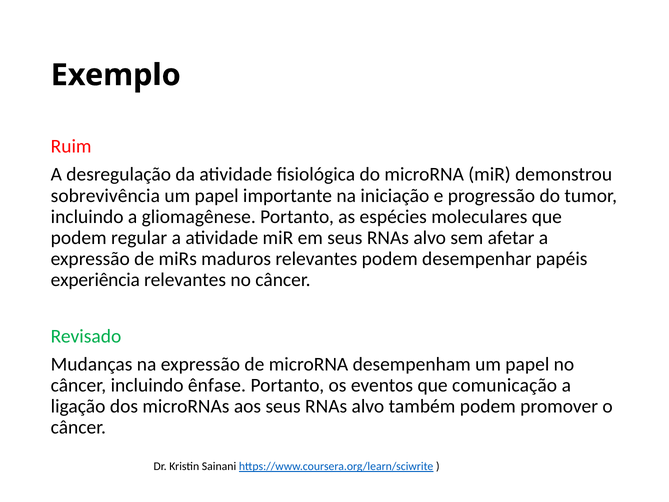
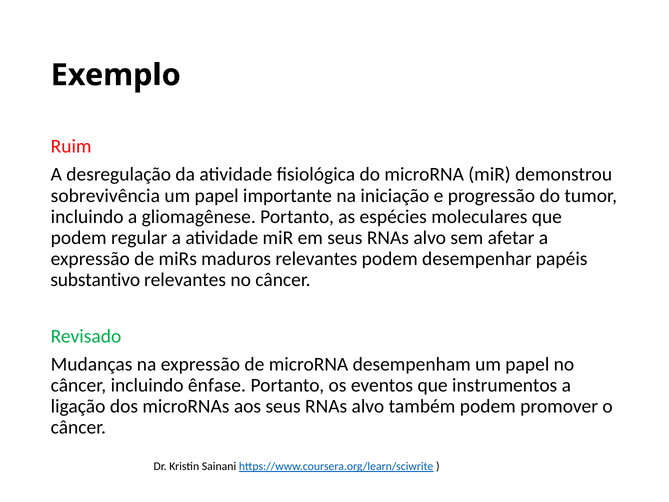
experiência: experiência -> substantivo (95, 280)
comunicação: comunicação -> instrumentos (505, 385)
